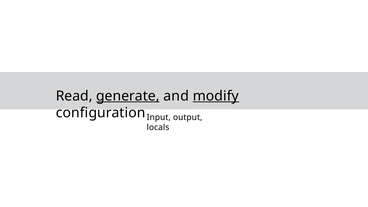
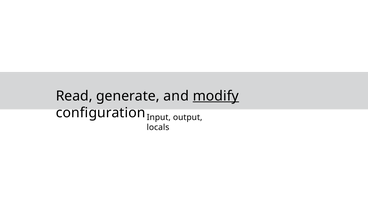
generate underline: present -> none (128, 96)
